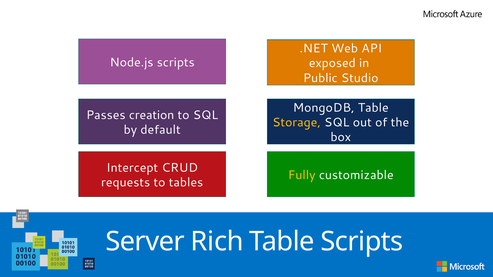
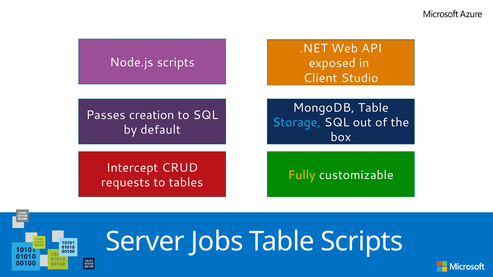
Public: Public -> Client (320, 78)
Storage colour: yellow -> light blue (297, 123)
Rich: Rich -> Jobs (217, 242)
